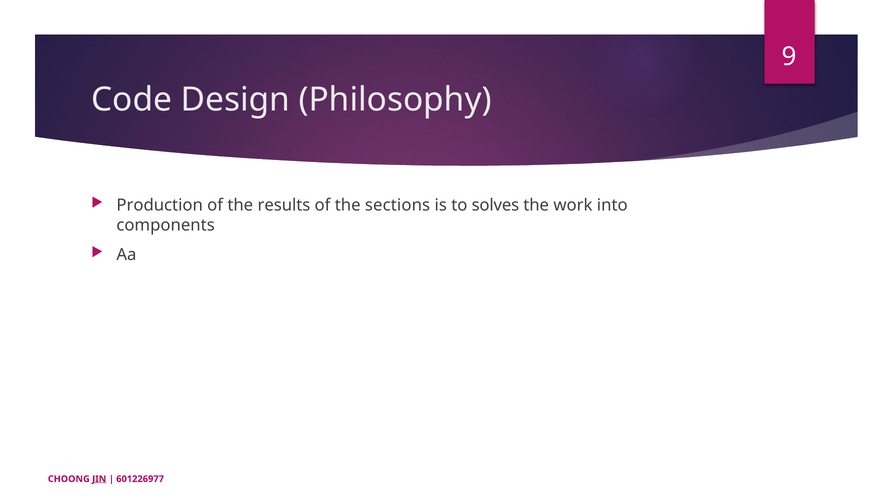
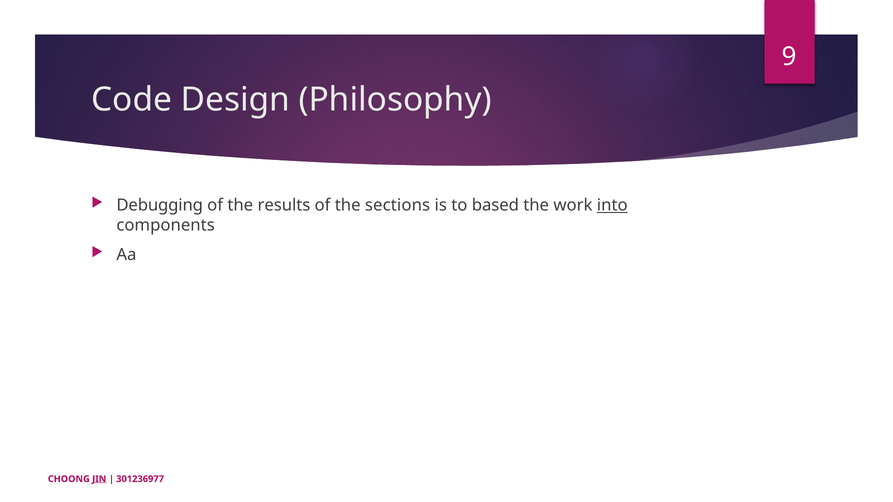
Production: Production -> Debugging (160, 205)
solves: solves -> based (495, 205)
into underline: none -> present (612, 205)
601226977: 601226977 -> 301236977 (140, 479)
